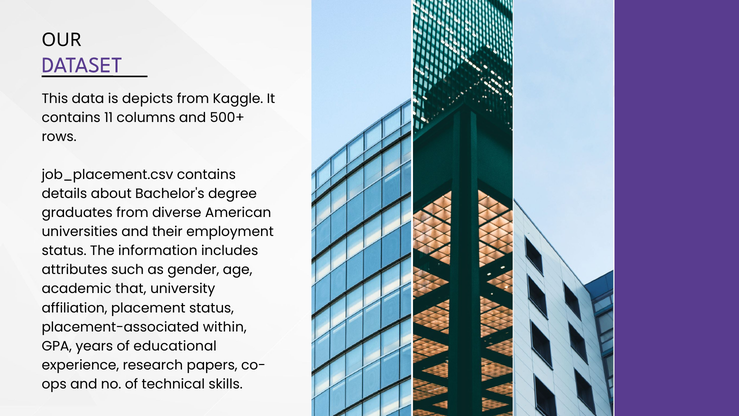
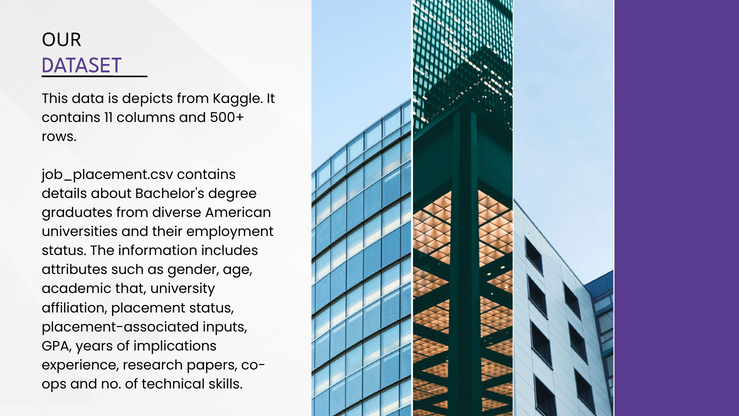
within: within -> inputs (225, 327)
educational: educational -> implications (175, 346)
